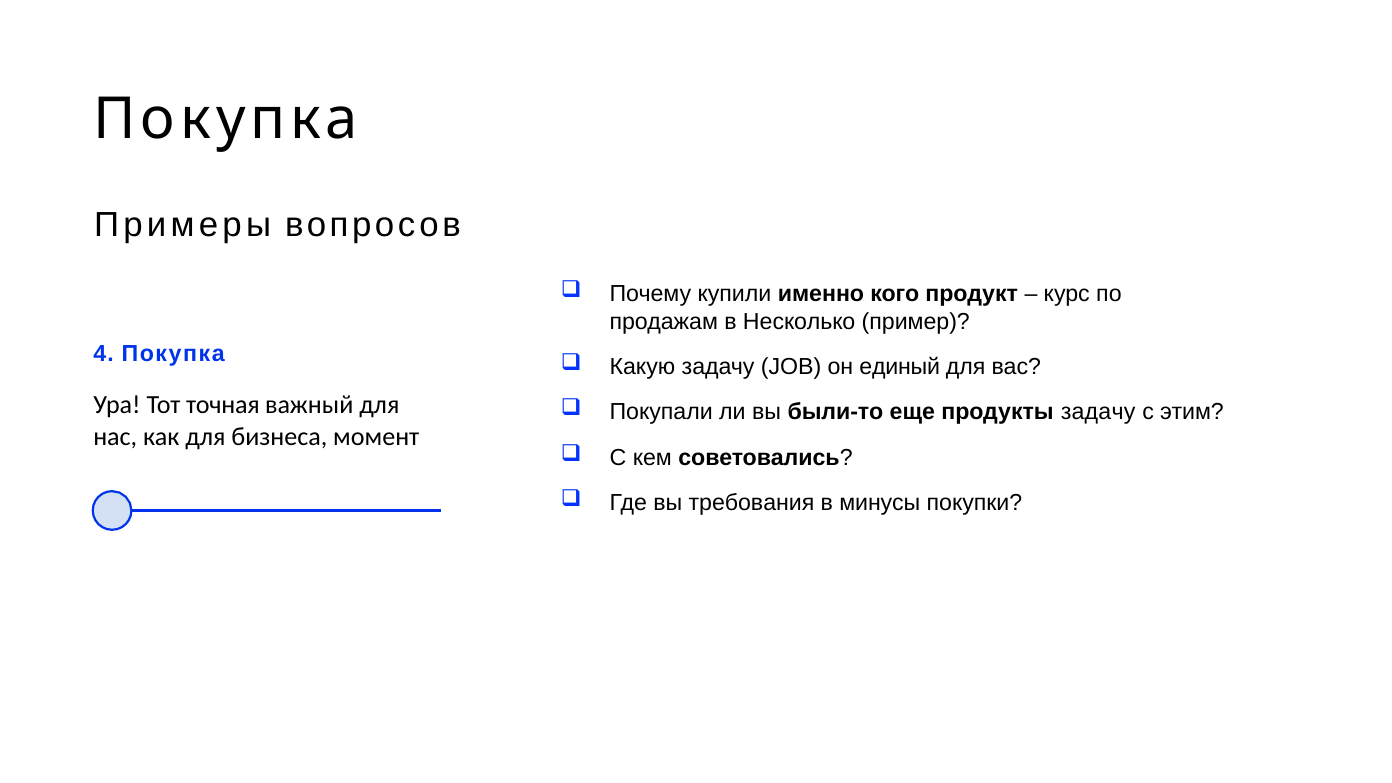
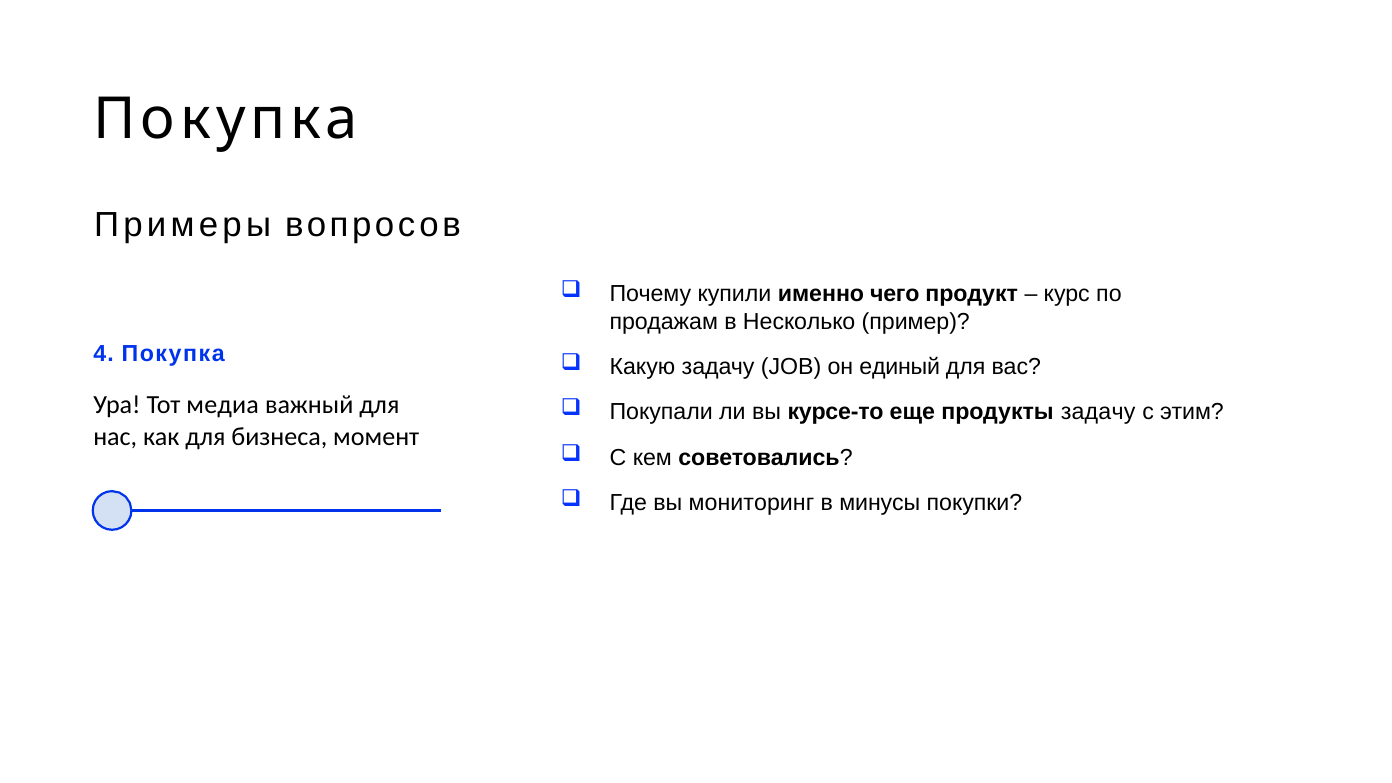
кого: кого -> чего (895, 294)
точная: точная -> медиа (223, 405)
были-то: были-то -> курсе-то (836, 412)
требования: требования -> мониторинг (751, 503)
